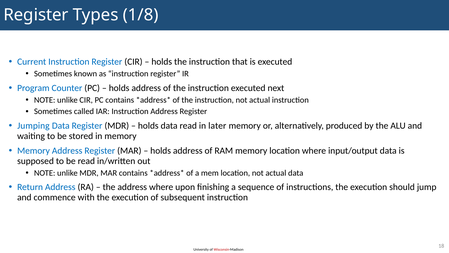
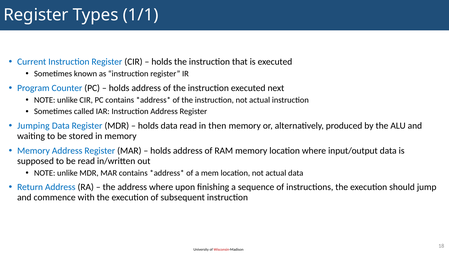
1/8: 1/8 -> 1/1 (141, 15)
later: later -> then (217, 126)
